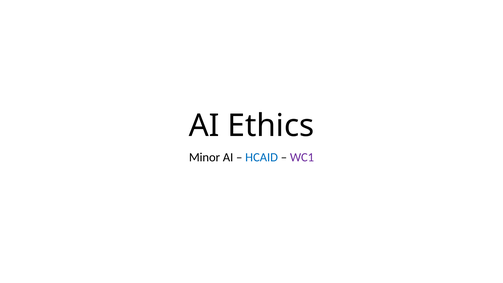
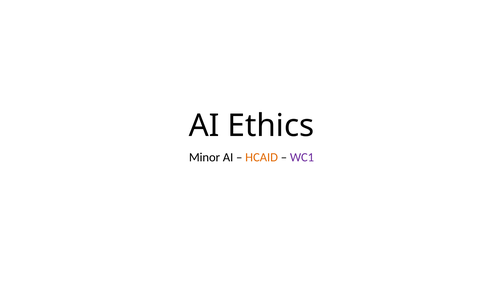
HCAID colour: blue -> orange (262, 157)
